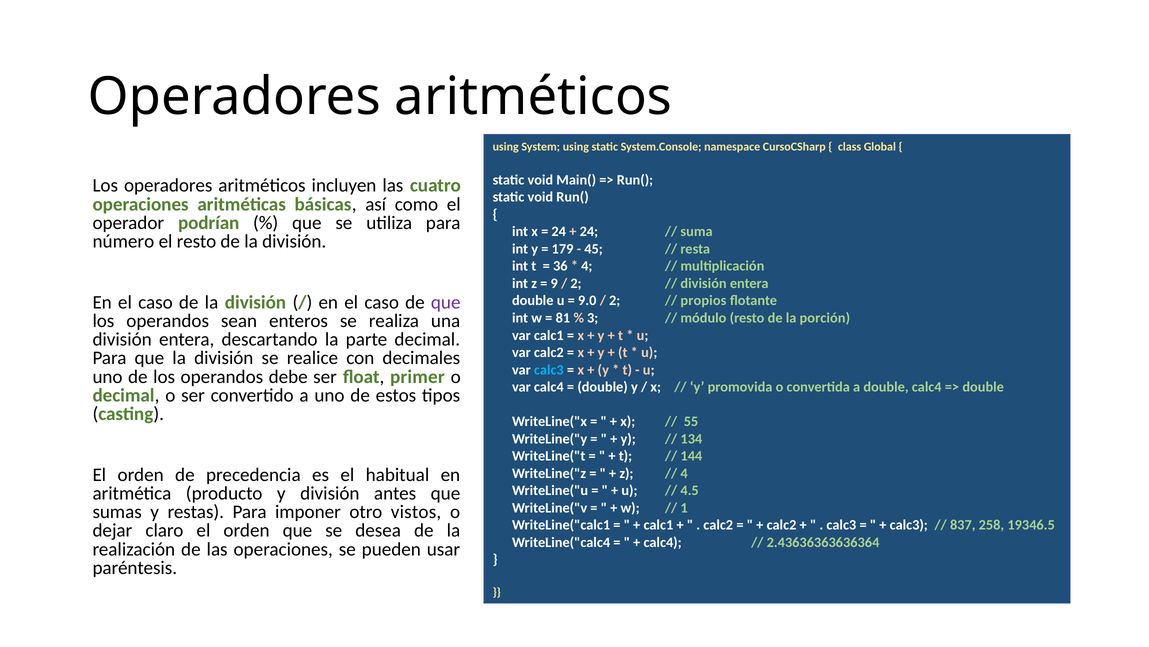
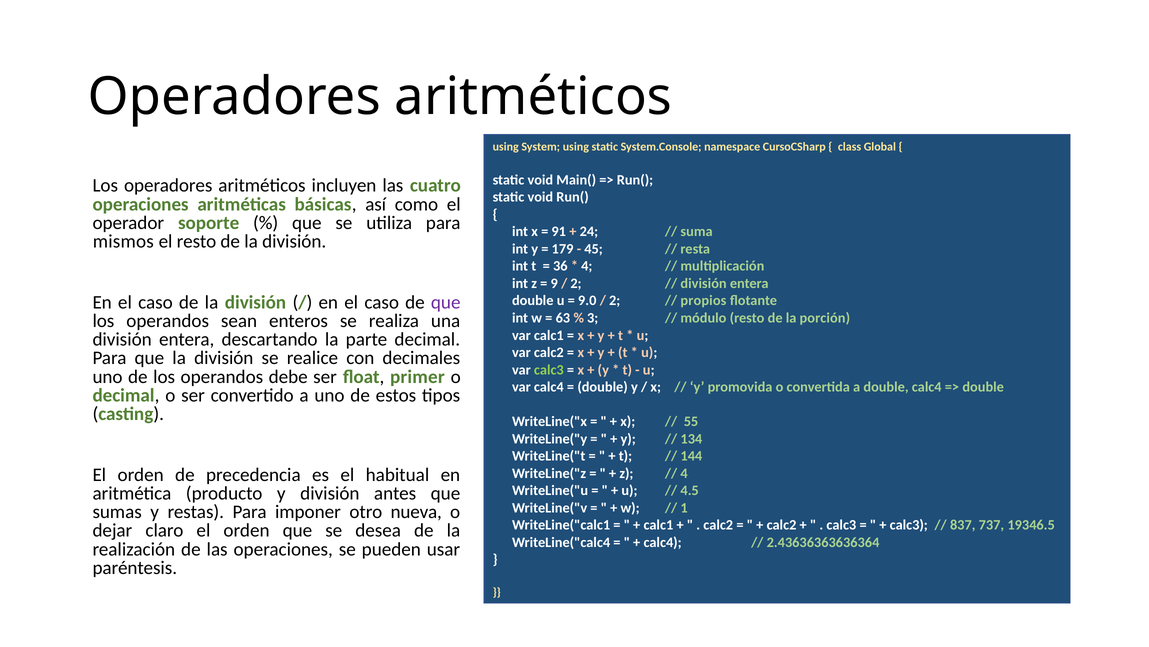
podrían: podrían -> soporte (209, 223)
24: 24 -> 91 (559, 231)
número: número -> mismos (123, 241)
81: 81 -> 63 (563, 318)
calc3 colour: light blue -> light green (549, 369)
vistos: vistos -> nueva (416, 511)
258: 258 -> 737 (991, 524)
